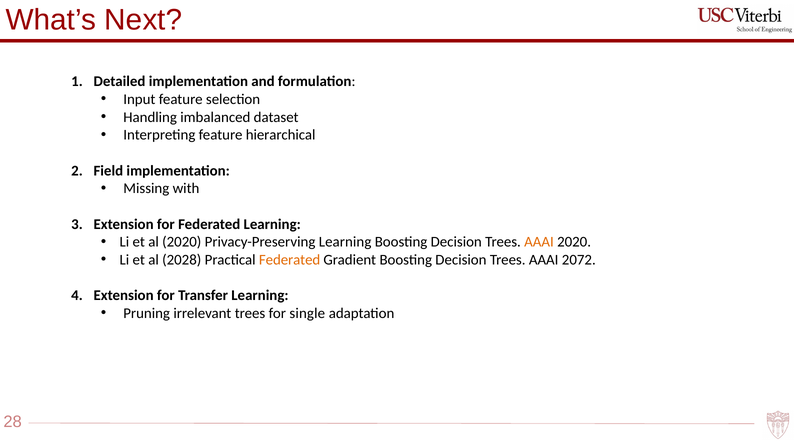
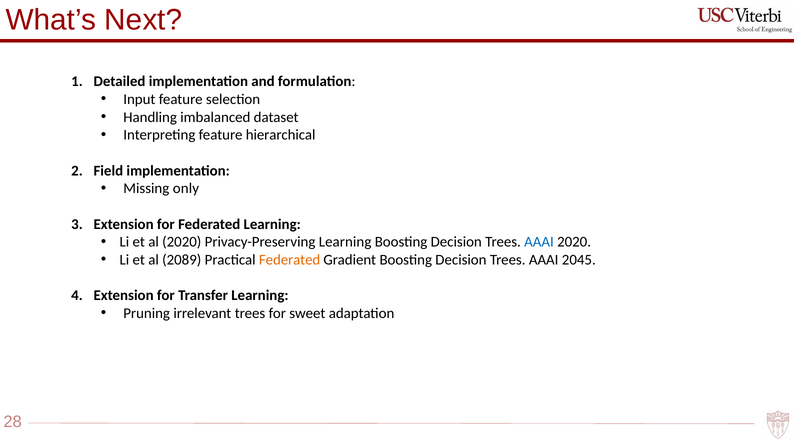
with: with -> only (186, 189)
AAAI colour: orange -> blue (539, 242)
2028: 2028 -> 2089 (182, 260)
2072: 2072 -> 2045 (579, 260)
single: single -> sweet (307, 314)
